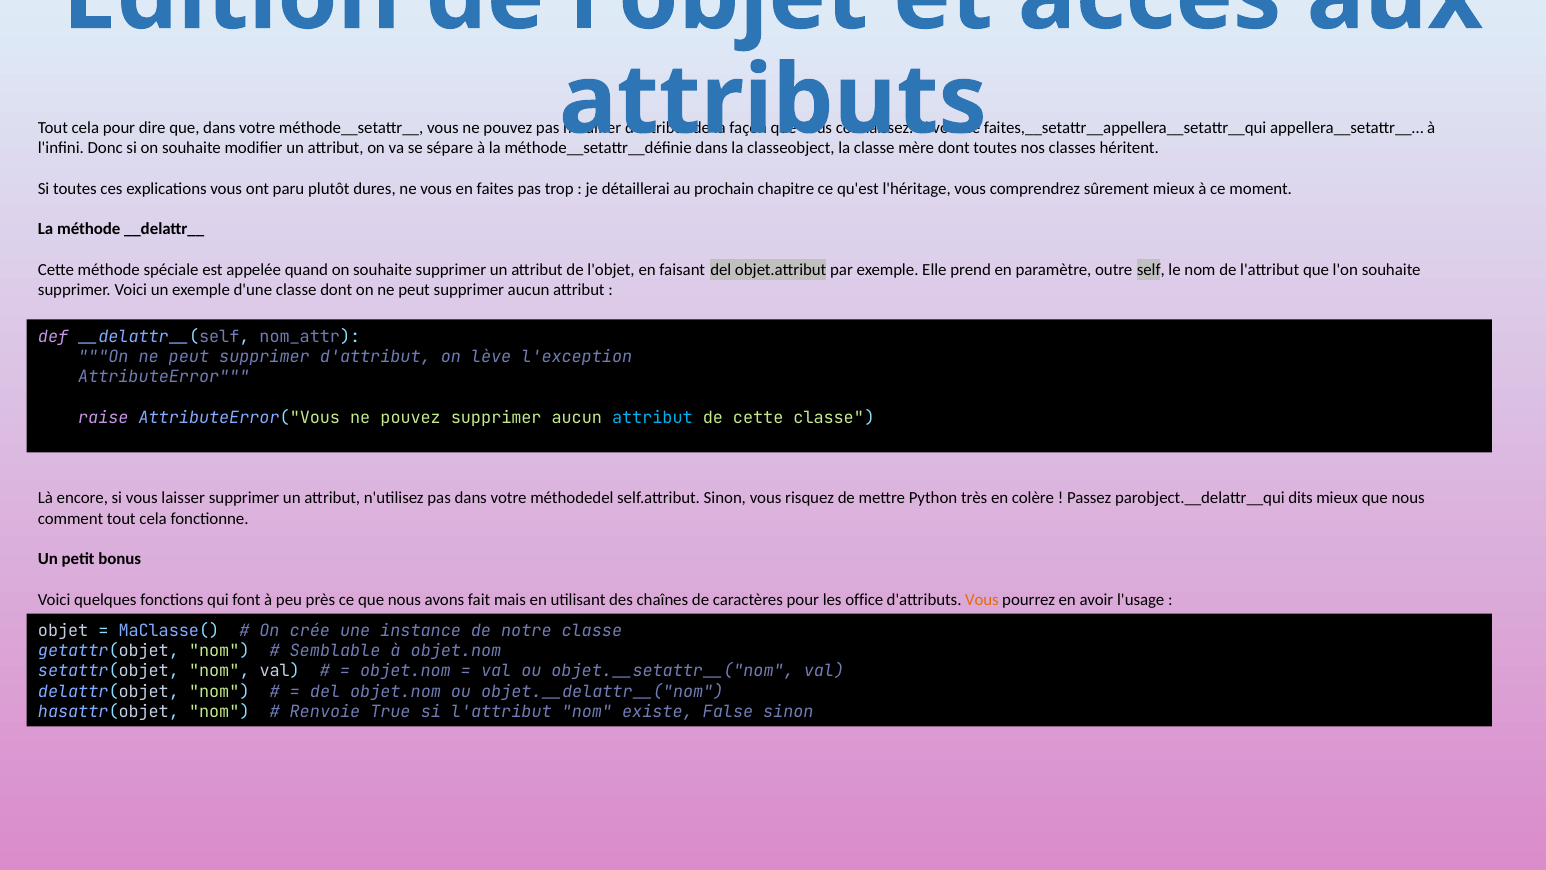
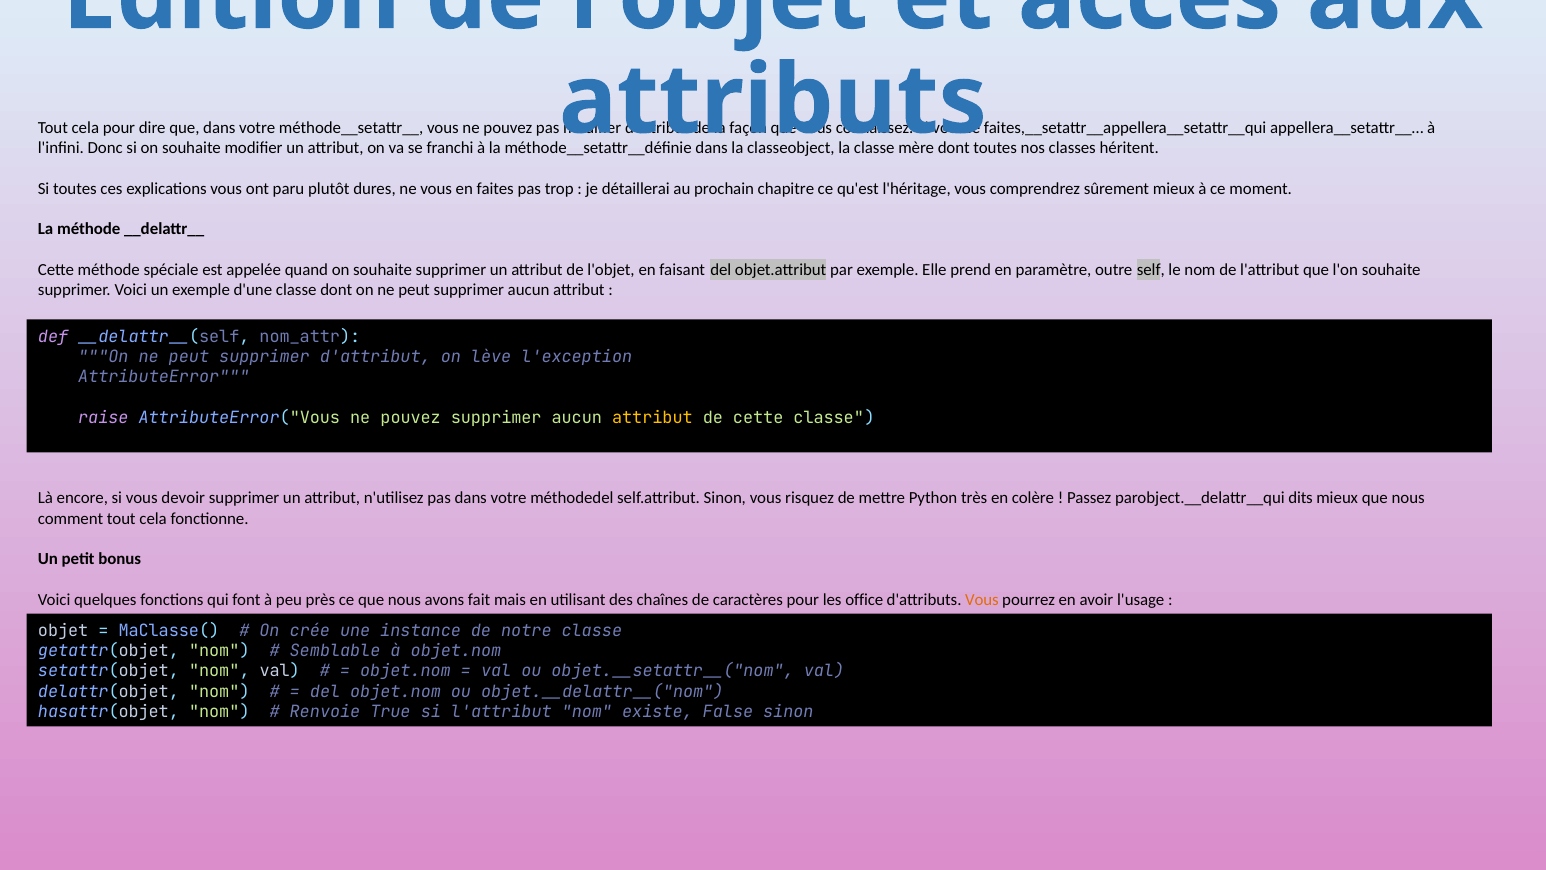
sépare: sépare -> franchi (450, 148)
attribut colour: light blue -> yellow (652, 417)
laisser: laisser -> devoir (183, 498)
